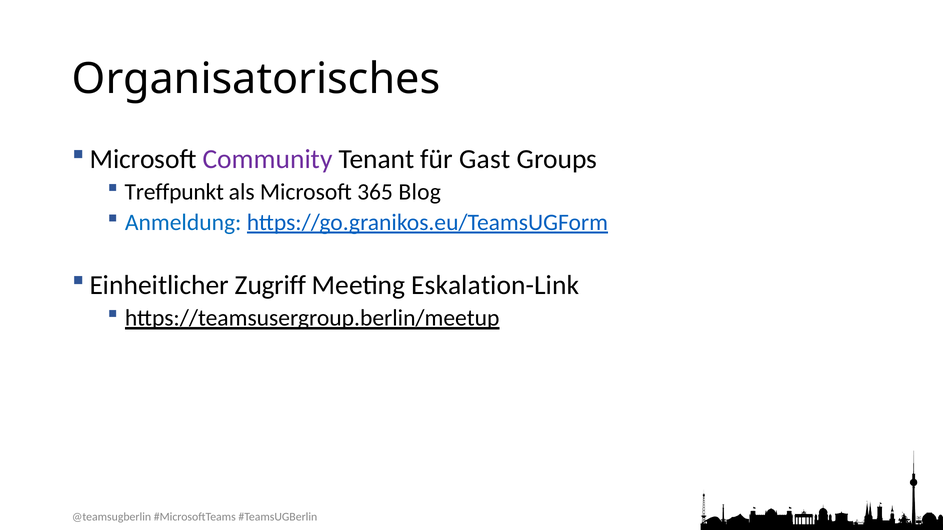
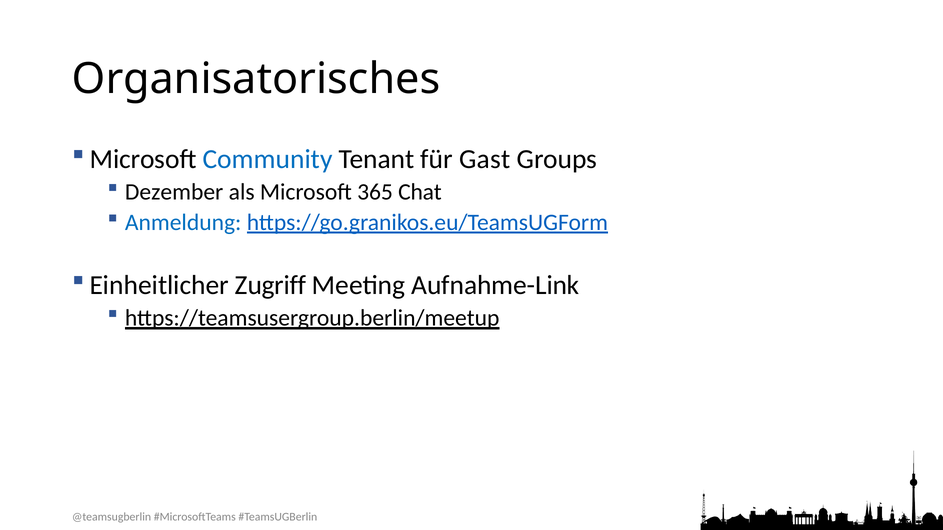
Community colour: purple -> blue (268, 159)
Treffpunkt: Treffpunkt -> Dezember (174, 192)
Blog: Blog -> Chat (420, 192)
Eskalation-Link: Eskalation-Link -> Aufnahme-Link (495, 285)
